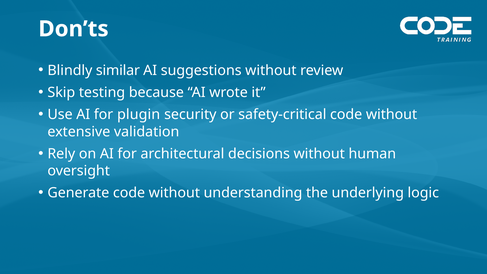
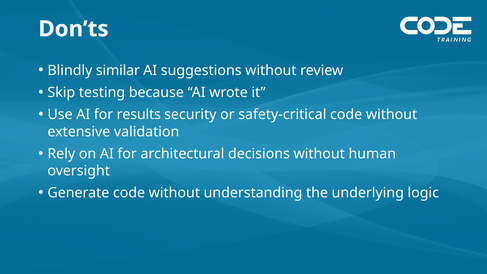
plugin: plugin -> results (139, 115)
